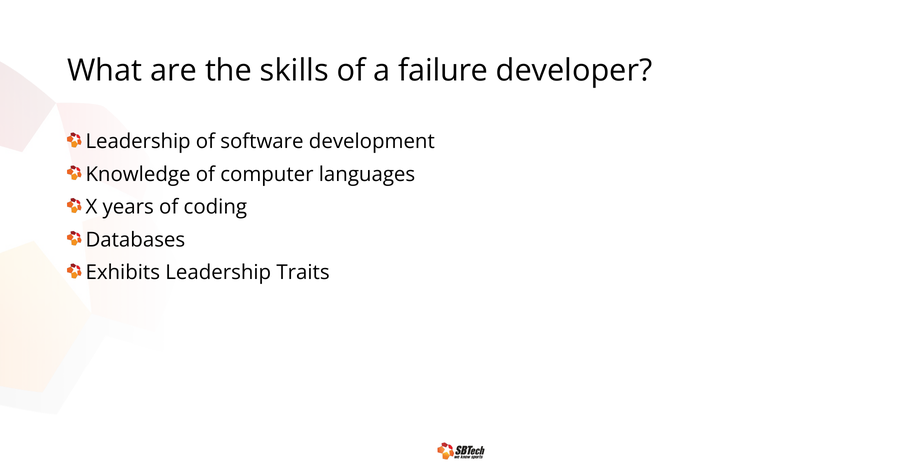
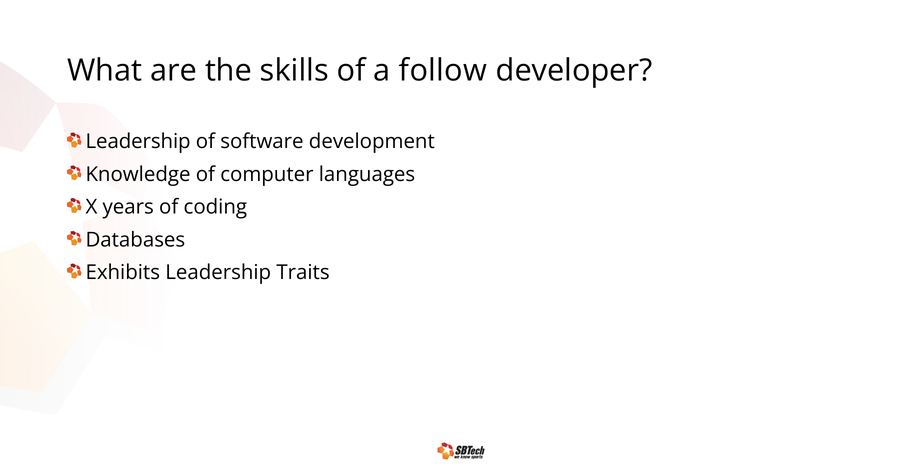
failure: failure -> follow (443, 71)
